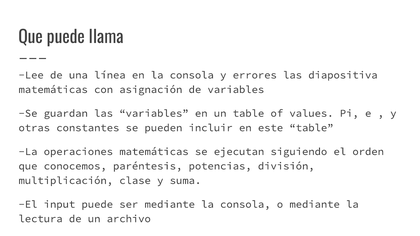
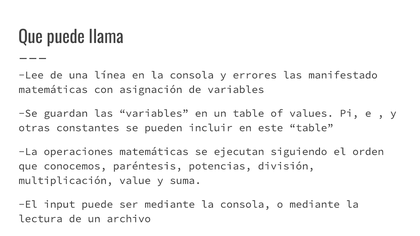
diapositiva: diapositiva -> manifestado (343, 75)
clase: clase -> value (135, 181)
